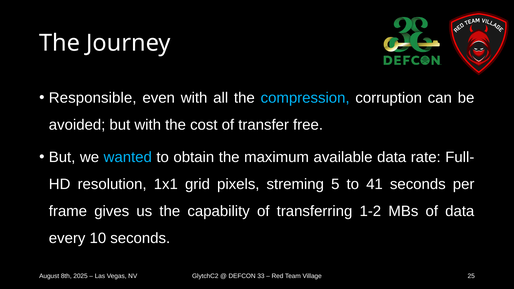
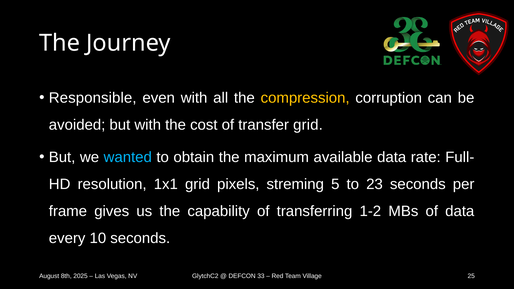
compression colour: light blue -> yellow (305, 98)
transfer free: free -> grid (308, 125)
41: 41 -> 23 (374, 184)
